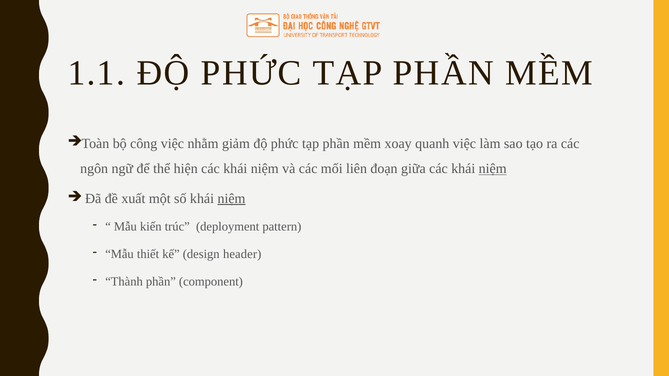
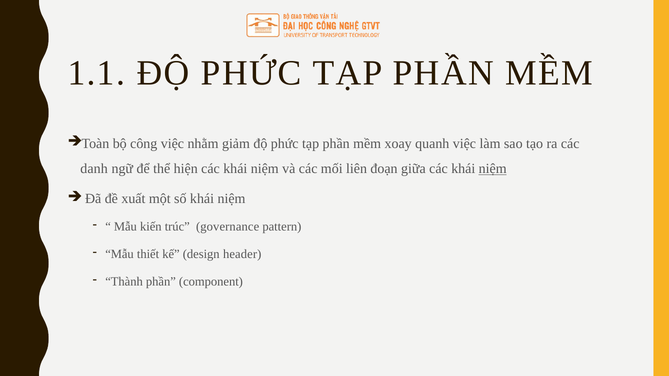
ngôn: ngôn -> danh (94, 169)
niệm underline: present -> none (231, 199)
deployment: deployment -> governance (228, 227)
